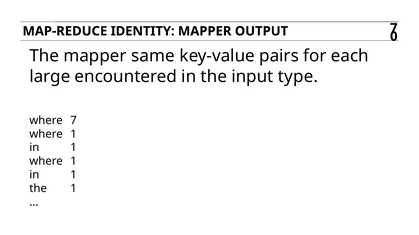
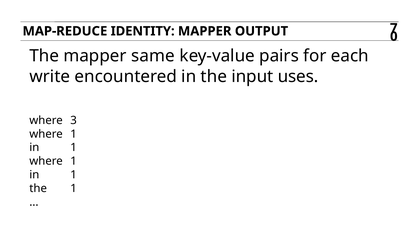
large: large -> write (50, 77)
type: type -> uses (298, 77)
where 7: 7 -> 3 (74, 120)
